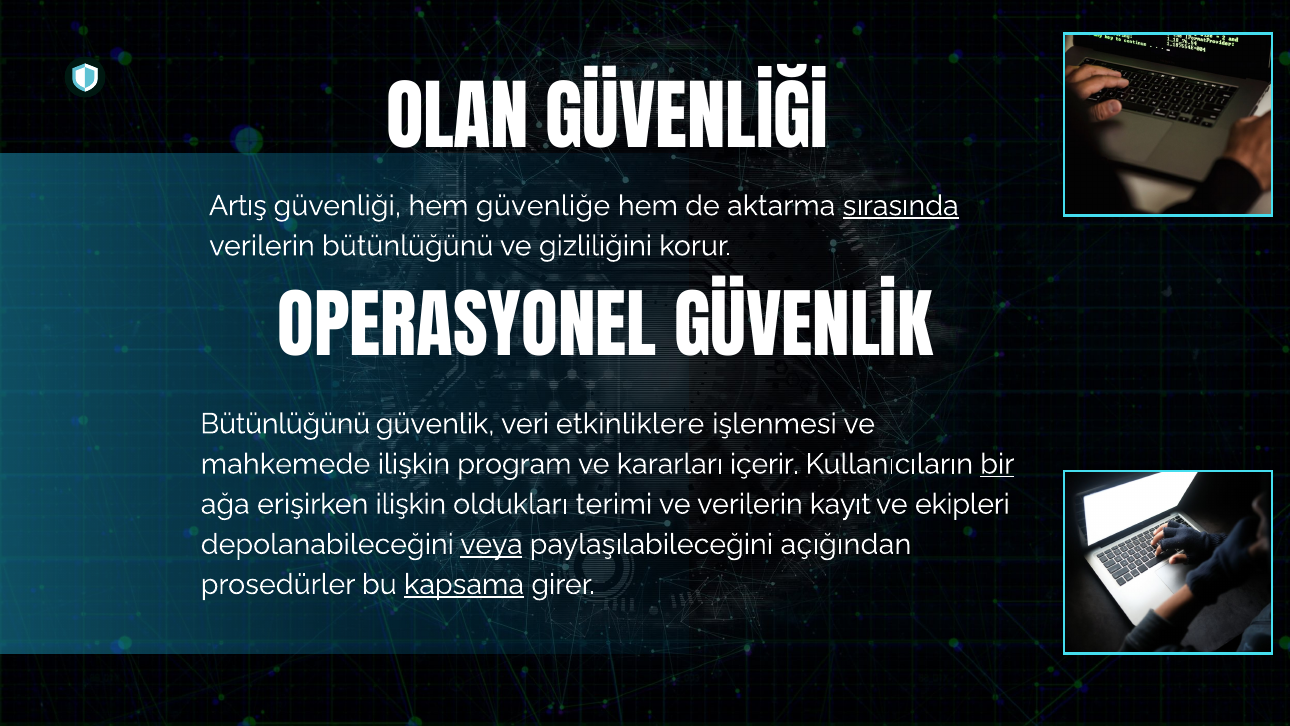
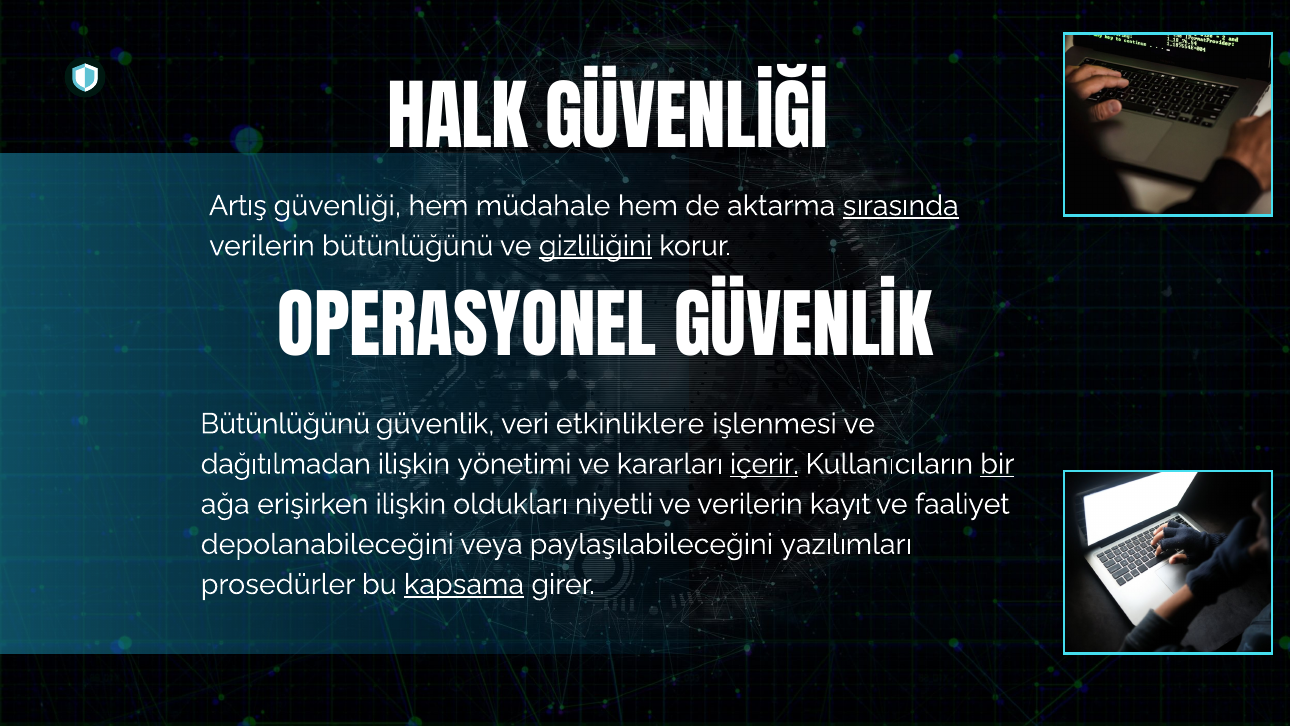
OLAN: OLAN -> HALK (458, 122)
güvenliğe: güvenliğe -> müdahale (543, 206)
gizliliğini underline: none -> present (595, 246)
mahkemede: mahkemede -> dağıtılmadan (286, 464)
program: program -> yönetimi (514, 464)
içerir underline: none -> present (764, 464)
terimi: terimi -> niyetli (614, 504)
ekipleri: ekipleri -> faaliyet (962, 504)
veya underline: present -> none (492, 544)
açığından: açığından -> yazılımları (846, 544)
